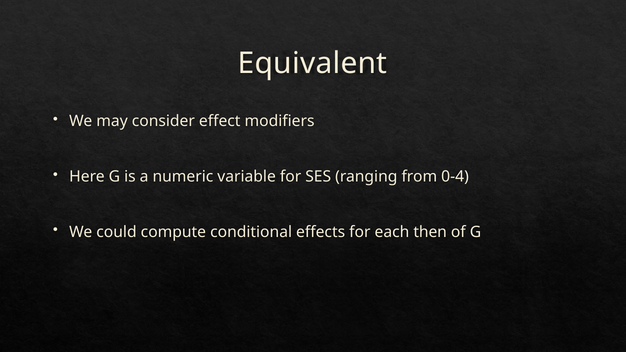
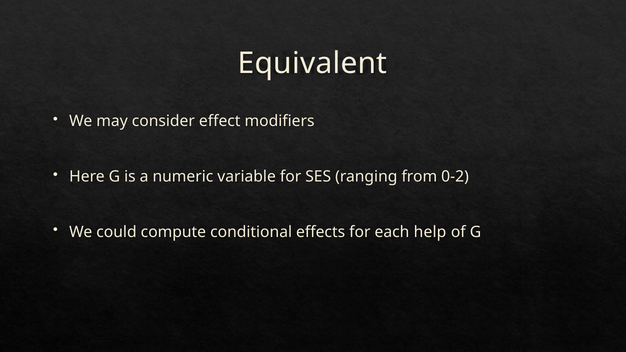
0-4: 0-4 -> 0-2 (455, 177)
then: then -> help (430, 232)
